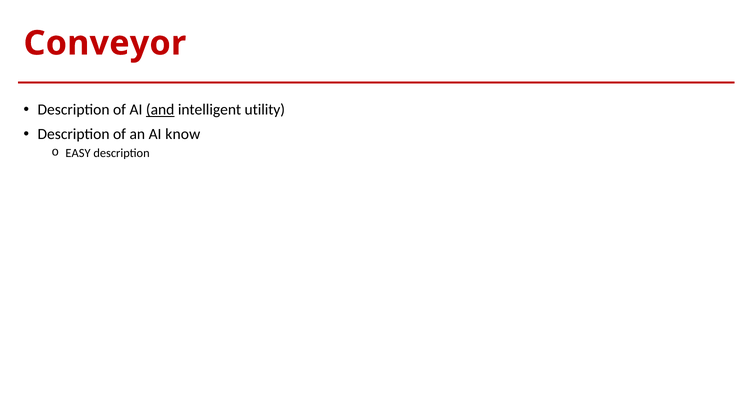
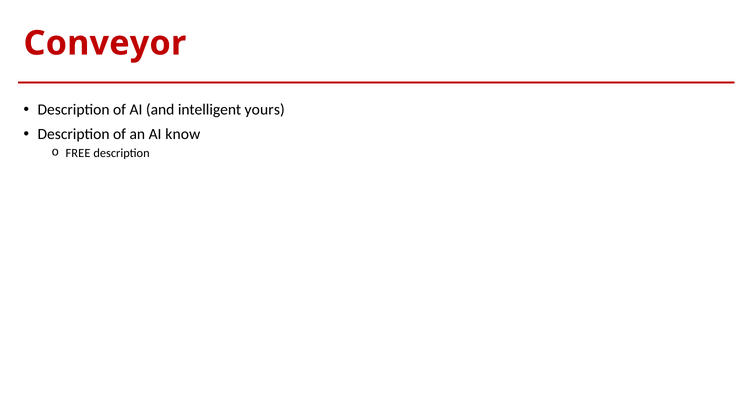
and underline: present -> none (160, 110)
utility: utility -> yours (265, 110)
EASY: EASY -> FREE (78, 153)
